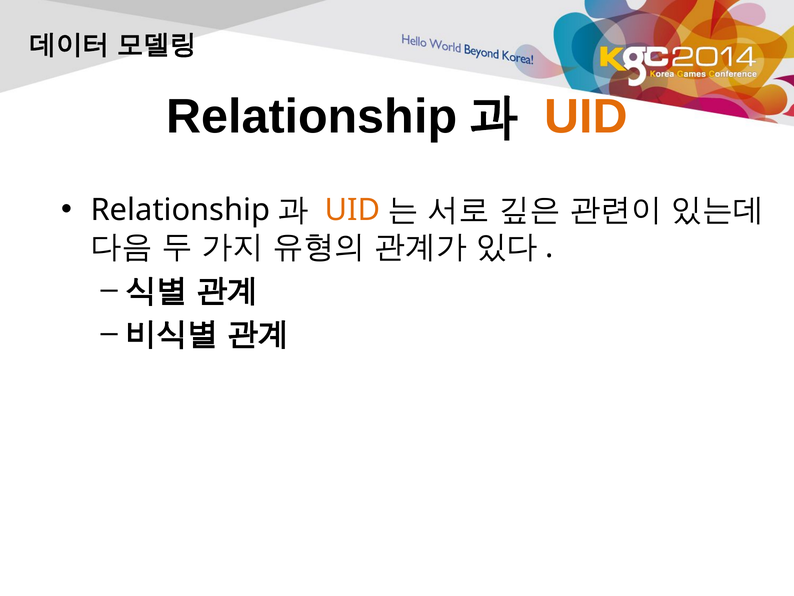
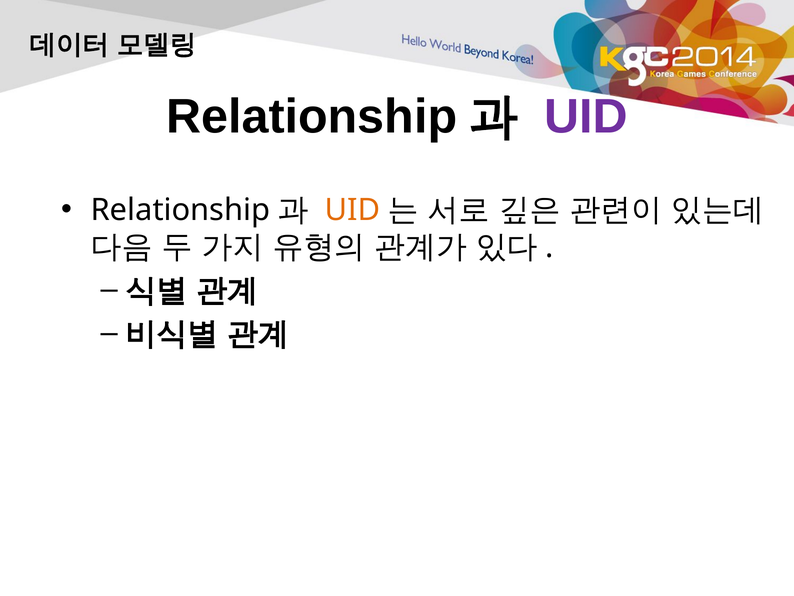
UID colour: orange -> purple (586, 117)
